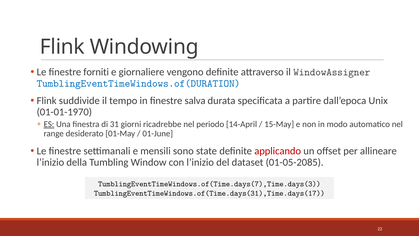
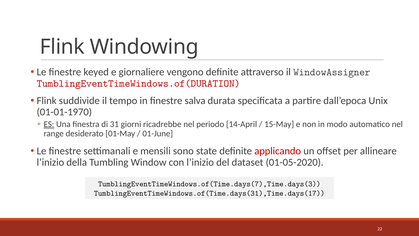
forniti: forniti -> keyed (96, 72)
TumblingEventTimeWindows.of(DURATION colour: blue -> red (138, 83)
01-05-2085: 01-05-2085 -> 01-05-2020 (295, 162)
